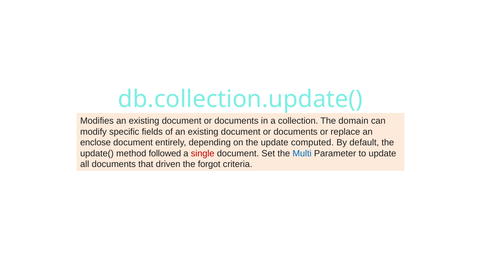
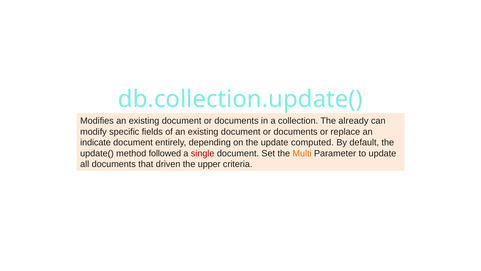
domain: domain -> already (353, 121)
enclose: enclose -> indicate (96, 142)
Multi colour: blue -> orange (302, 153)
forgot: forgot -> upper (209, 164)
